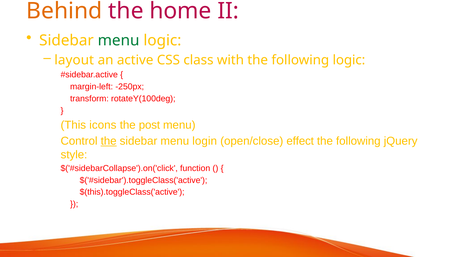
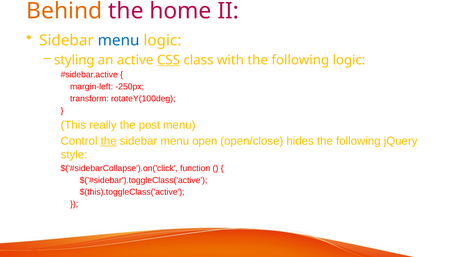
menu colour: green -> blue (119, 40)
layout: layout -> styling (74, 60)
CSS underline: none -> present (168, 60)
icons: icons -> really (103, 125)
login: login -> open (205, 141)
effect: effect -> hides (300, 141)
